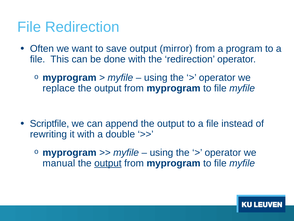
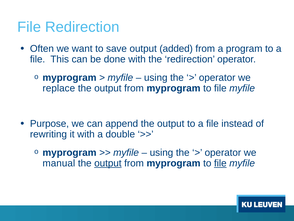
mirror: mirror -> added (176, 49)
Scriptfile: Scriptfile -> Purpose (49, 123)
file underline: none -> present (220, 163)
